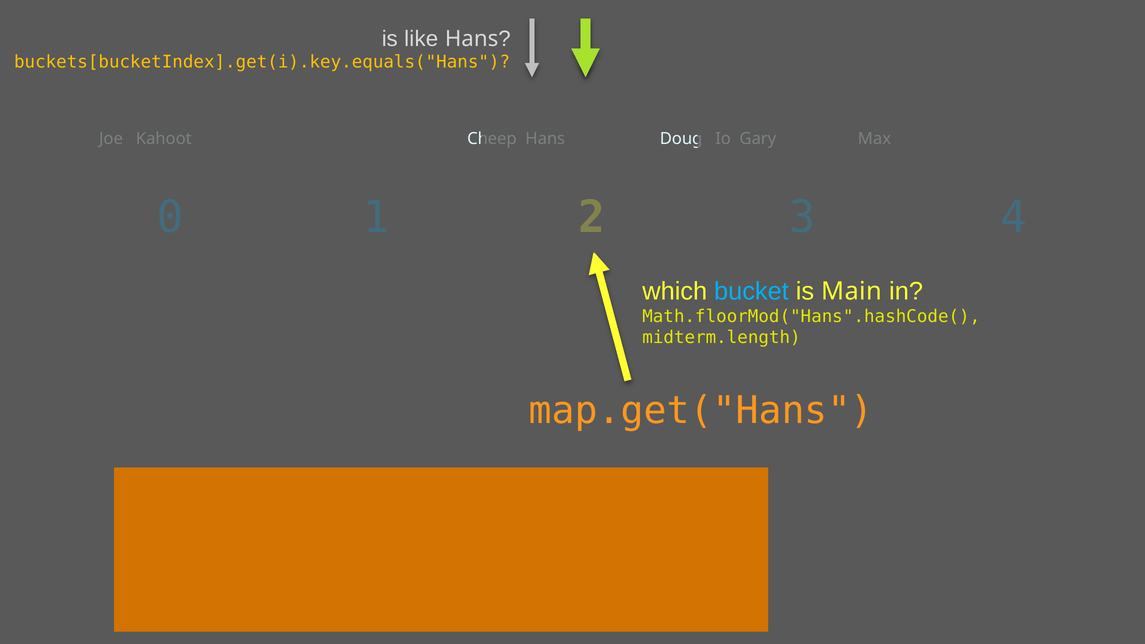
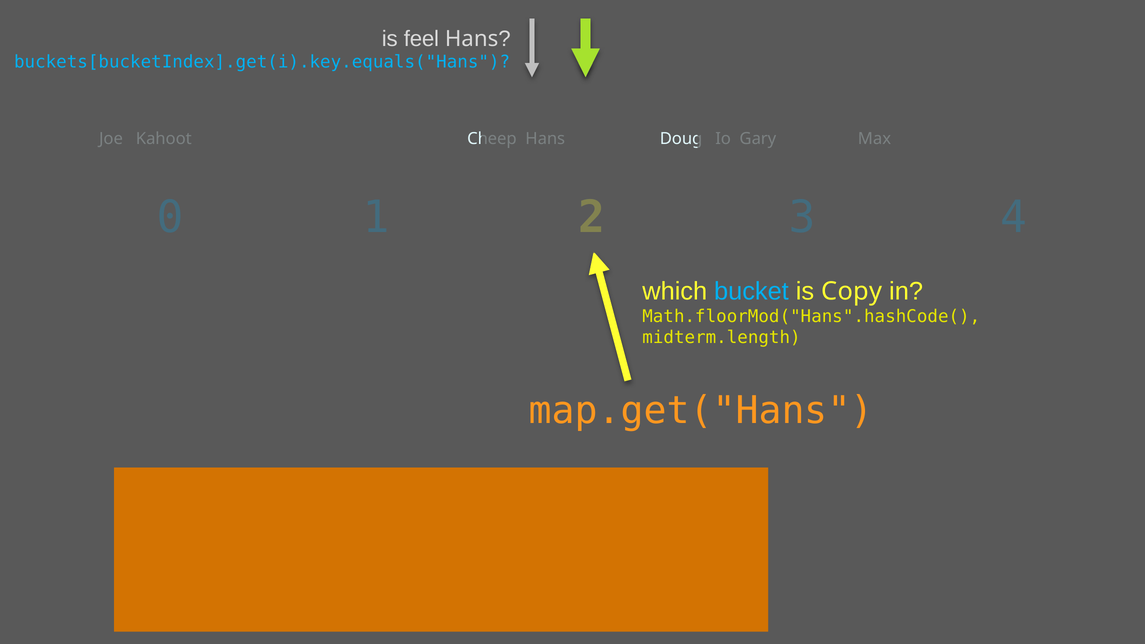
like: like -> feel (421, 39)
buckets[bucketIndex].get(i).key.equals("Hans colour: yellow -> light blue (262, 62)
Main: Main -> Copy (852, 291)
